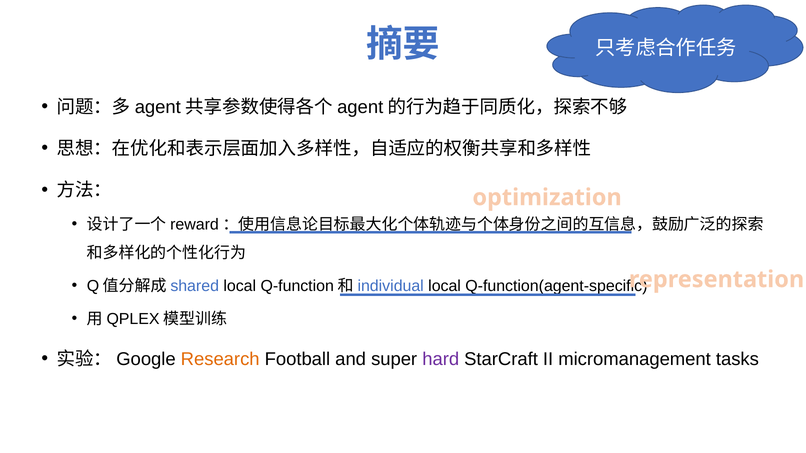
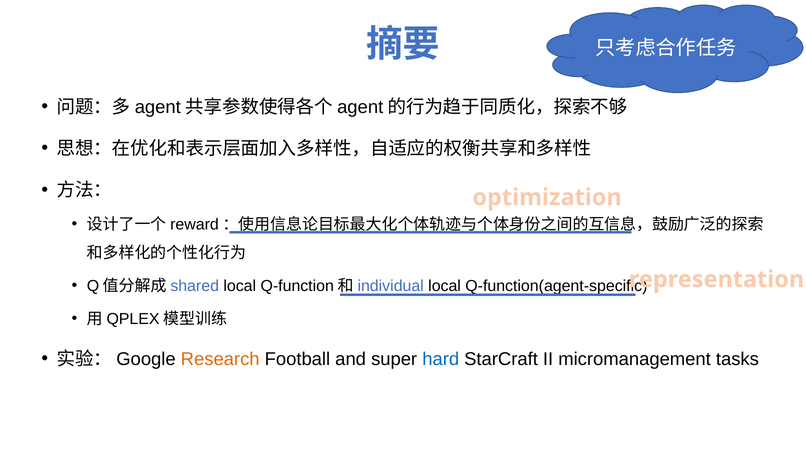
hard colour: purple -> blue (441, 360)
